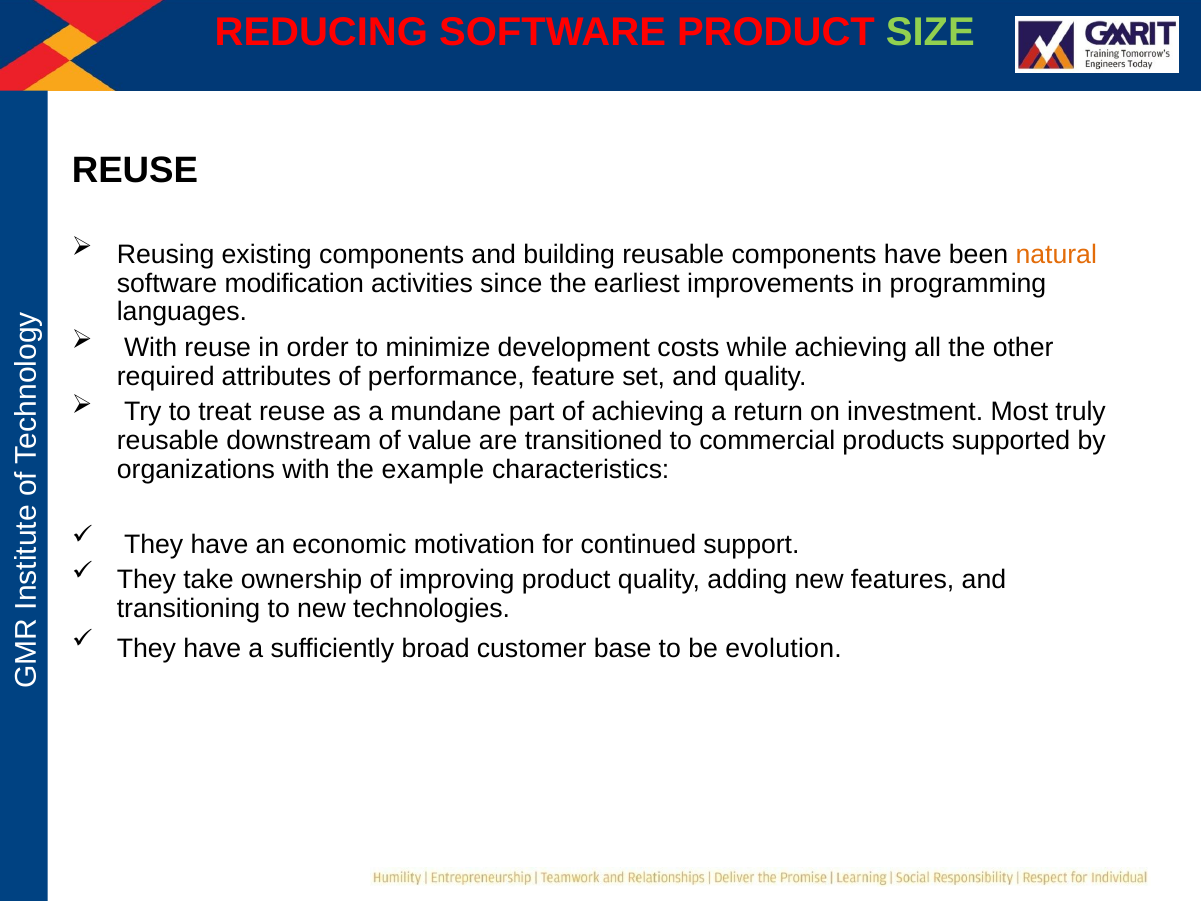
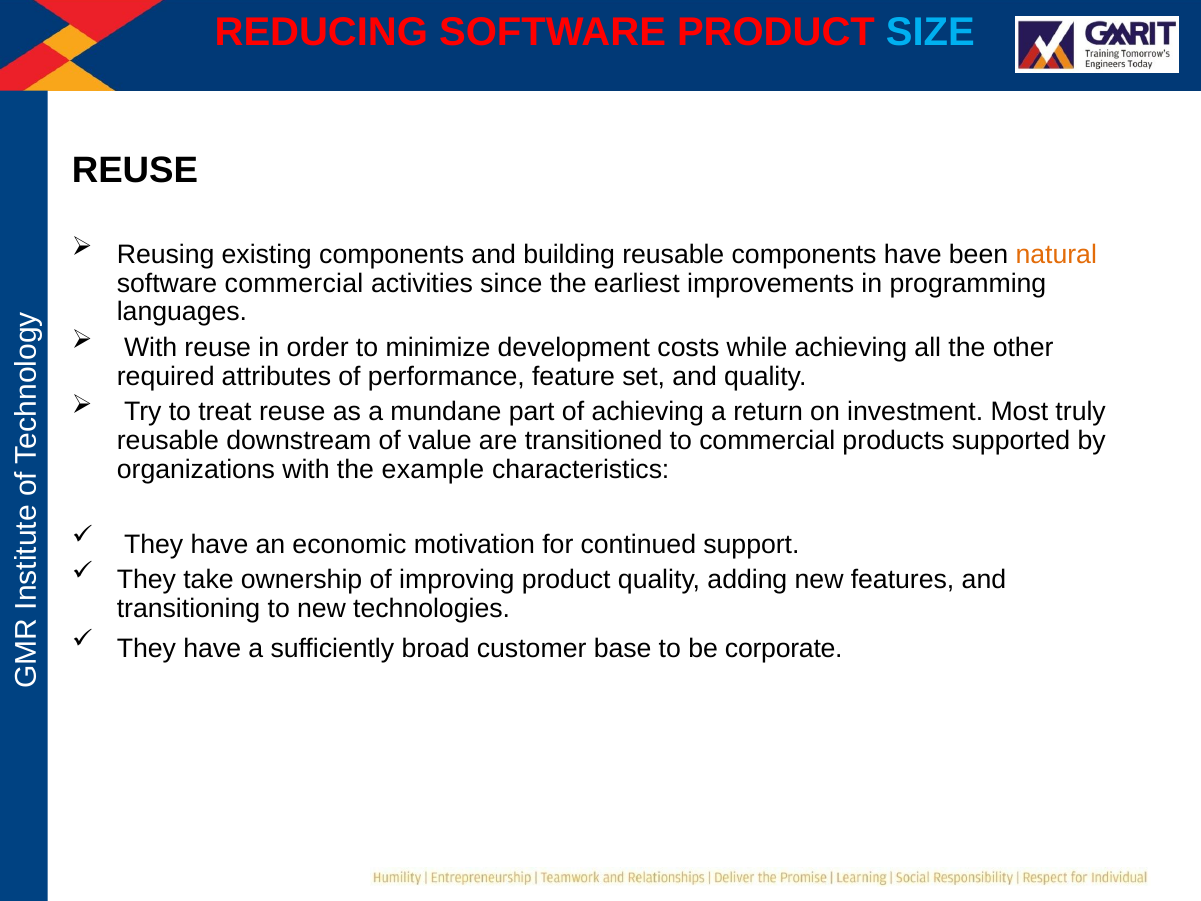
SIZE colour: light green -> light blue (930, 33)
software modification: modification -> commercial (294, 283)
evolution: evolution -> corporate (784, 648)
